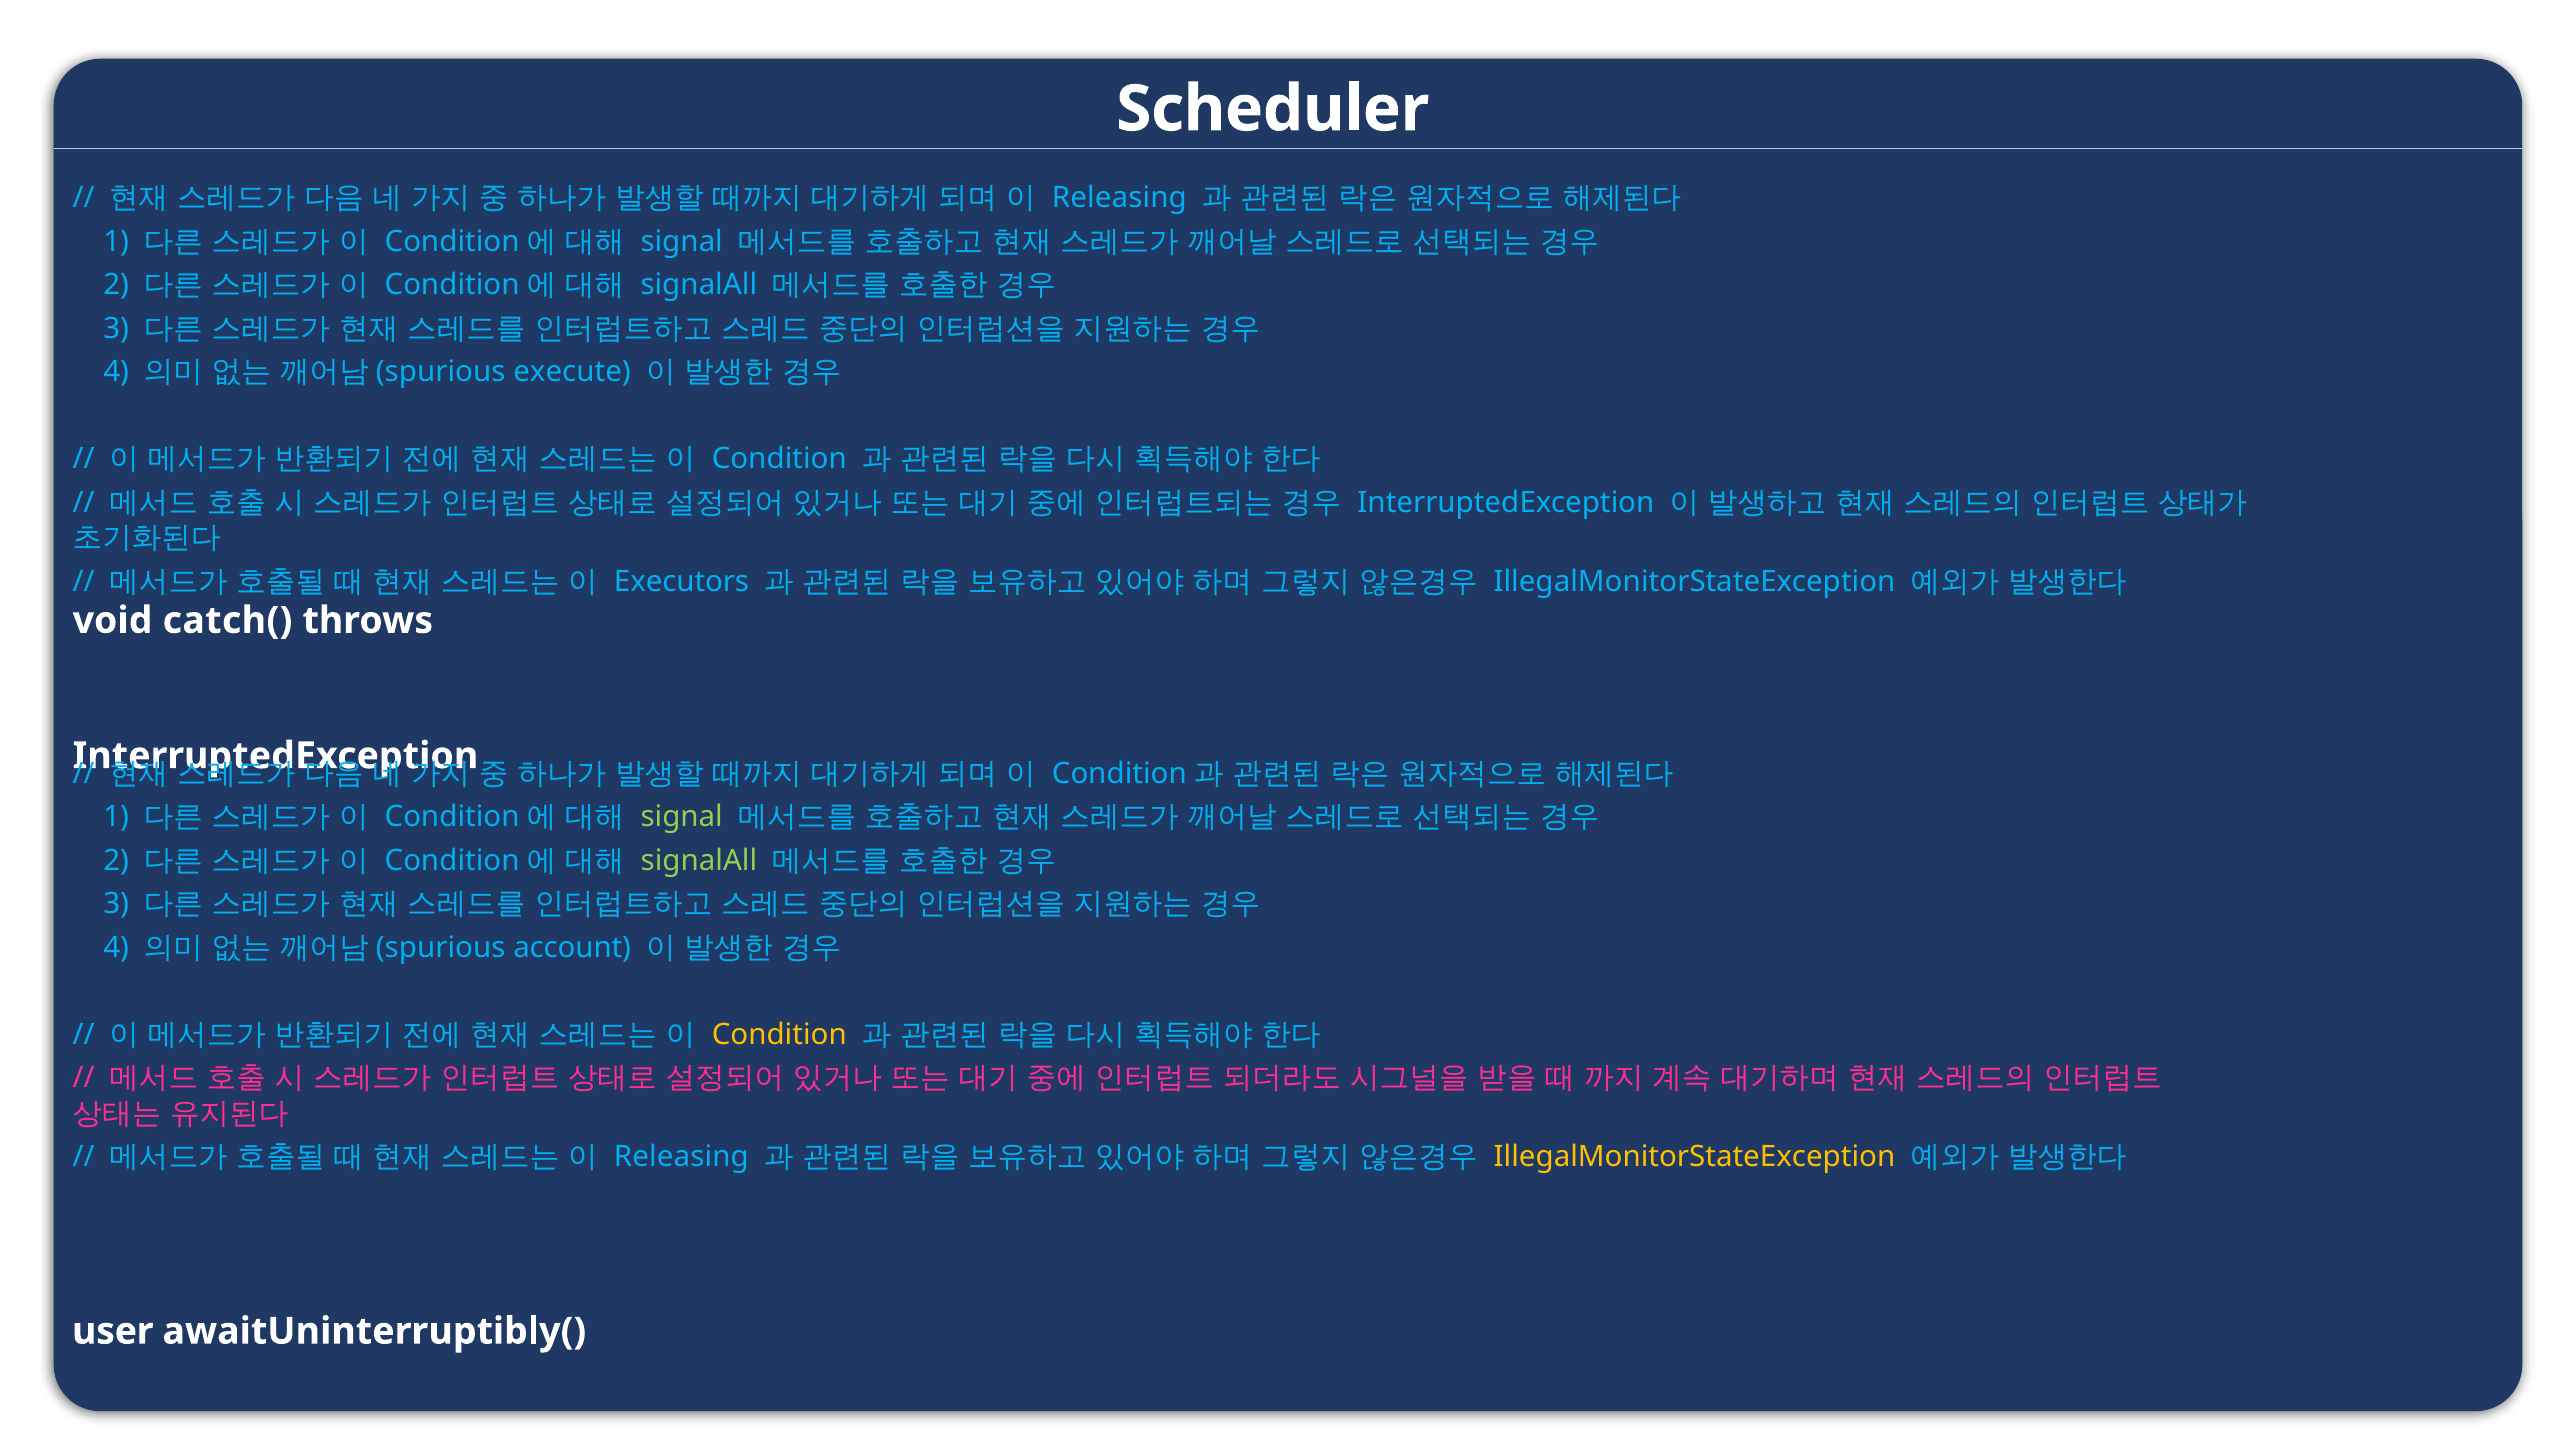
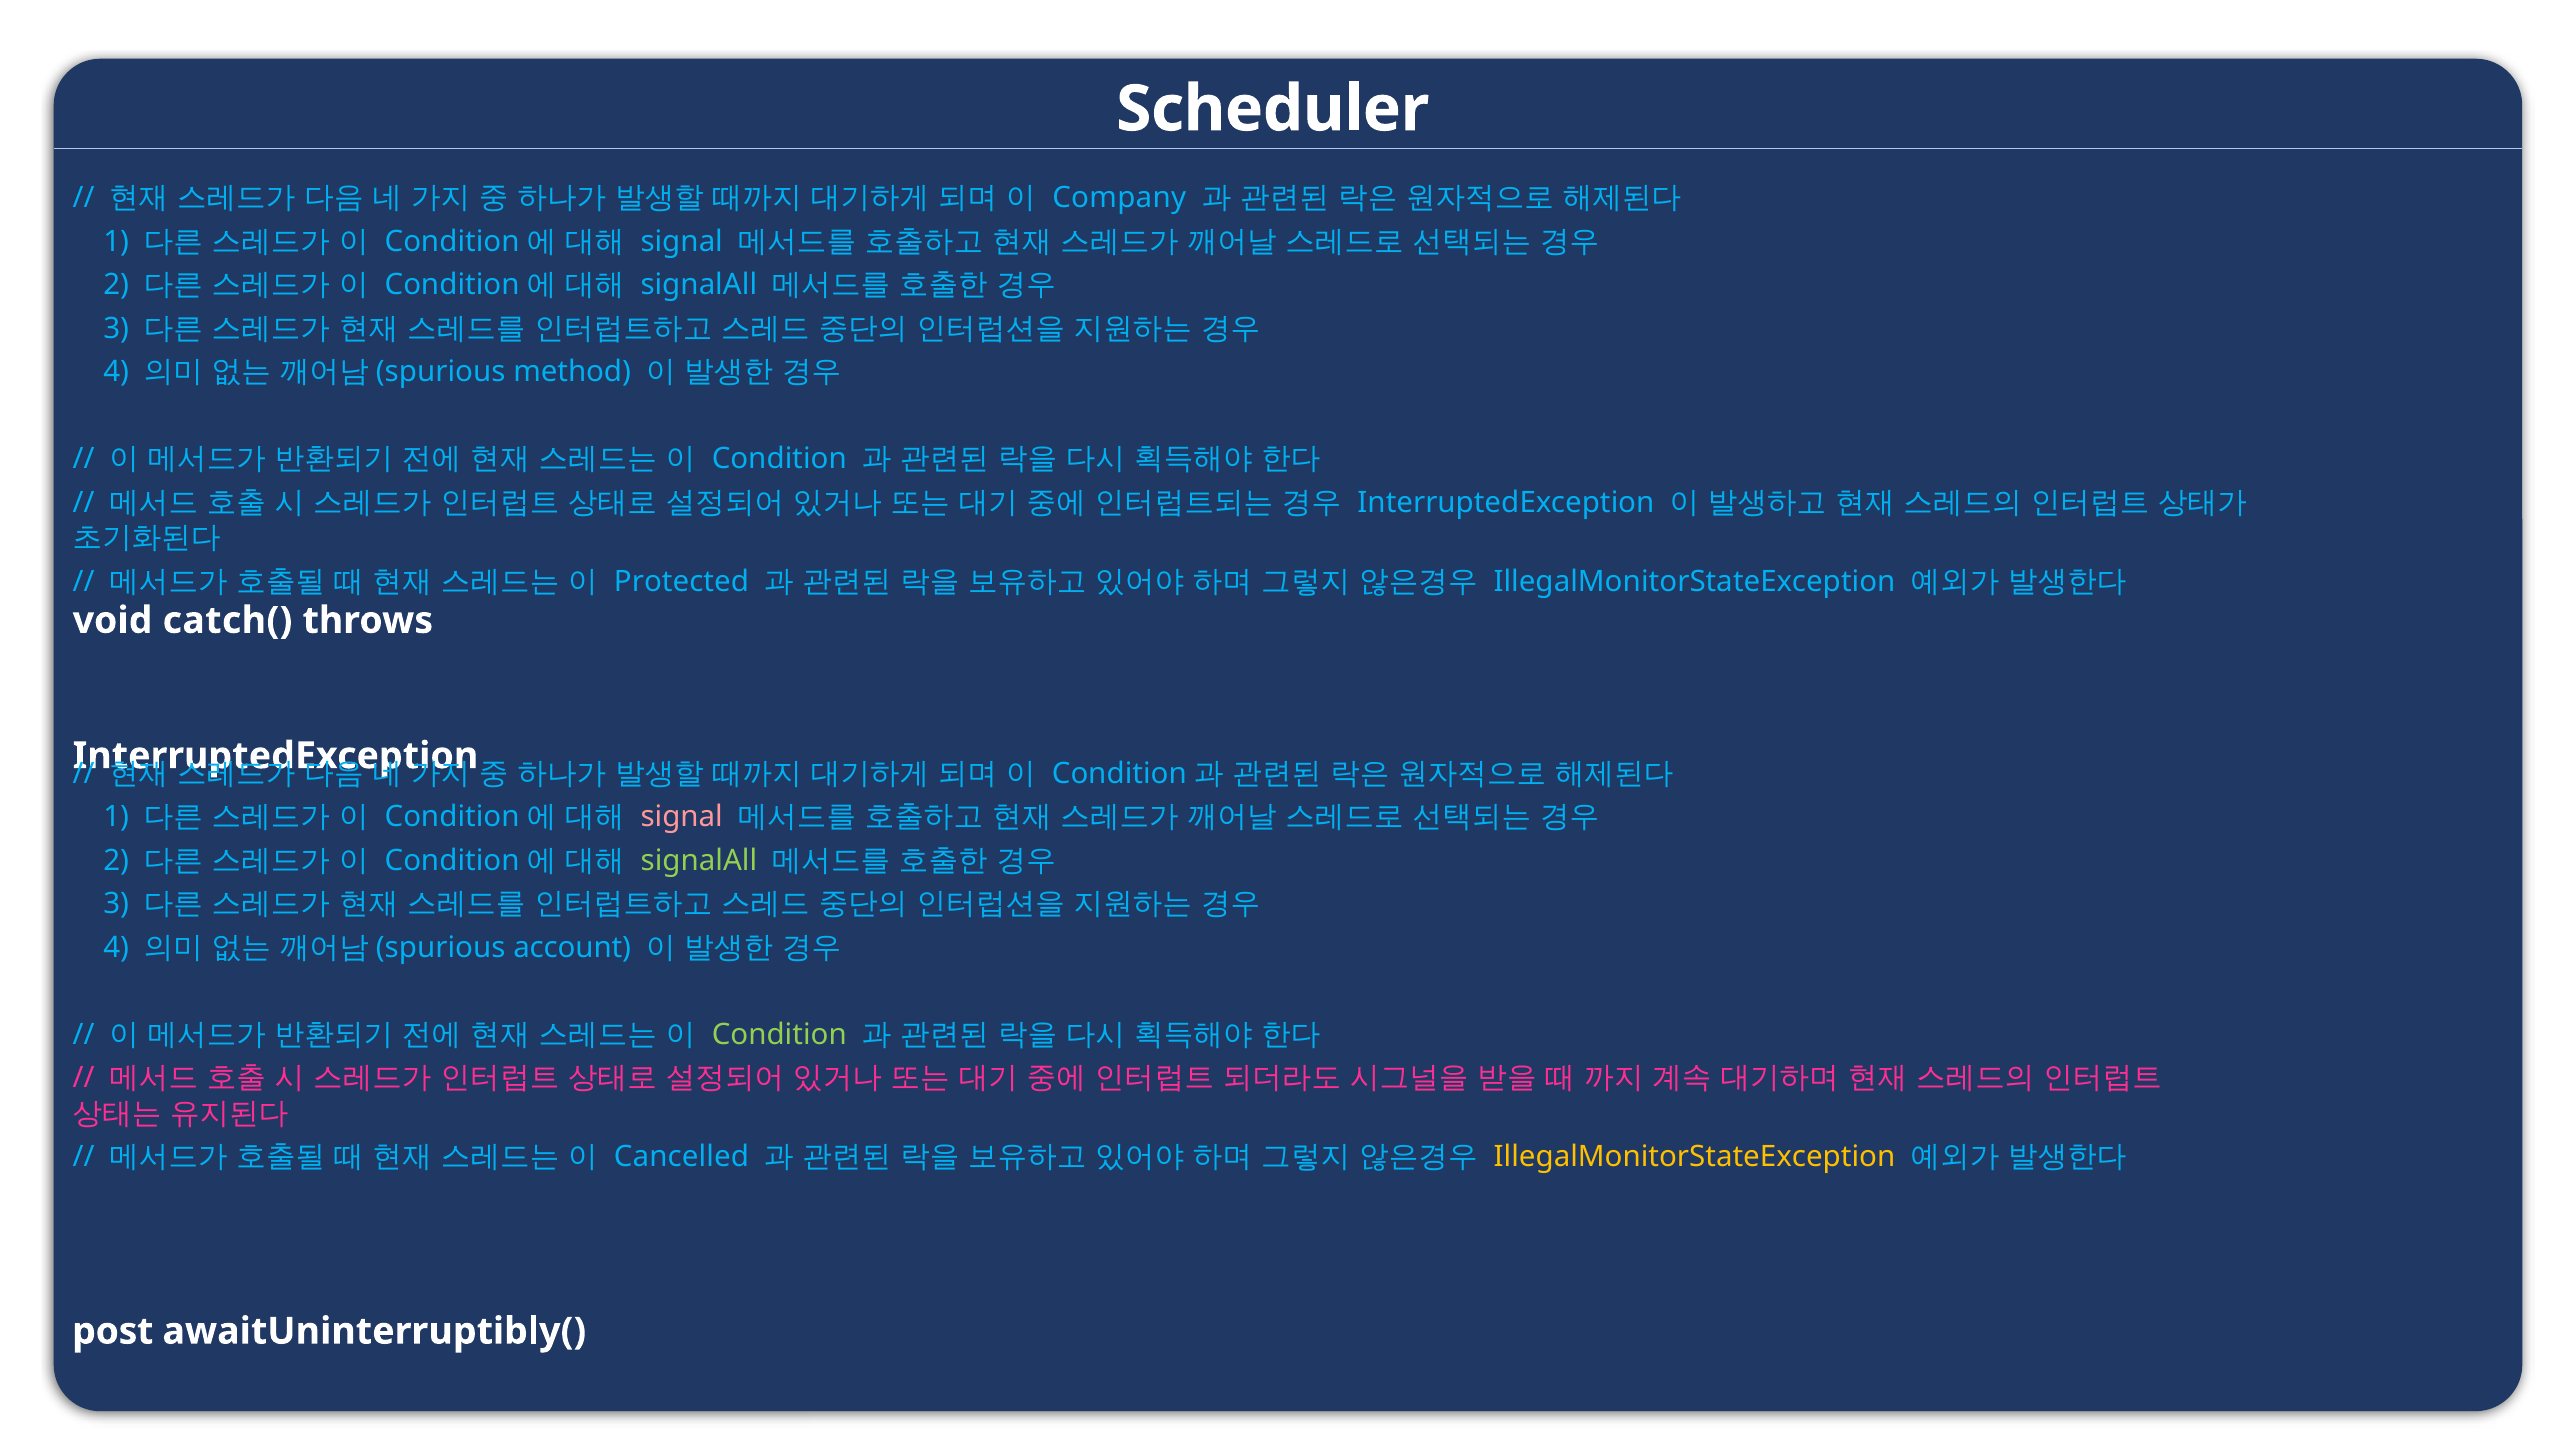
Releasing: Releasing -> Company (1119, 198)
execute: execute -> method (572, 372)
Executors: Executors -> Protected (681, 581)
signal colour: light green -> pink (682, 817)
Condition colour: yellow -> light green (779, 1034)
Releasing: Releasing -> Cancelled (681, 1157)
user: user -> post (113, 1331)
